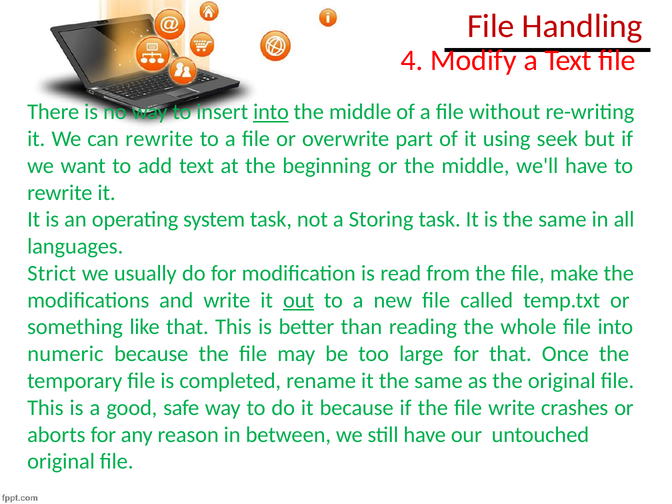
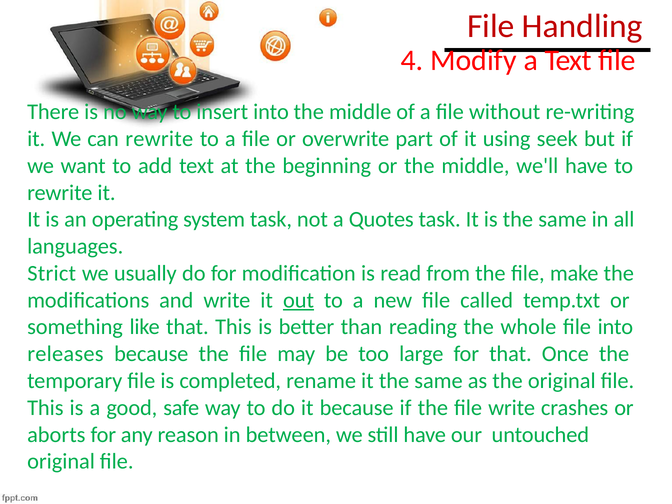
into underline: present -> none (271, 112)
Storing: Storing -> Quotes (381, 220)
numeric: numeric -> releases (65, 354)
